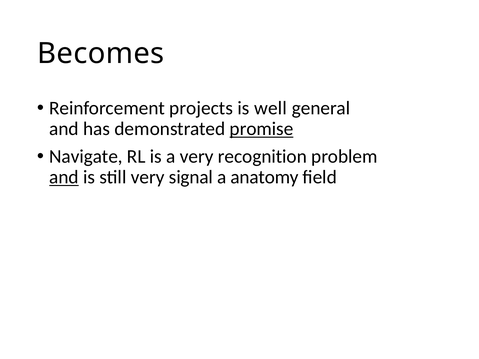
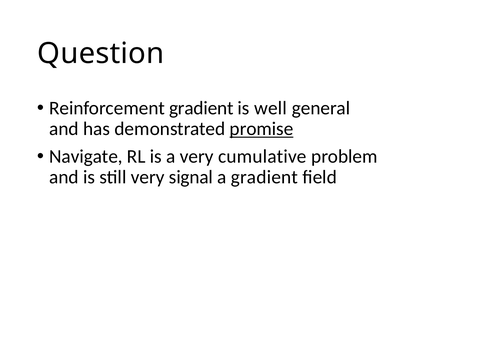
Becomes: Becomes -> Question (101, 54)
Reinforcement projects: projects -> gradient (201, 108)
recognition: recognition -> cumulative (262, 157)
and underline: present -> none (64, 177)
a anatomy: anatomy -> gradient (264, 177)
